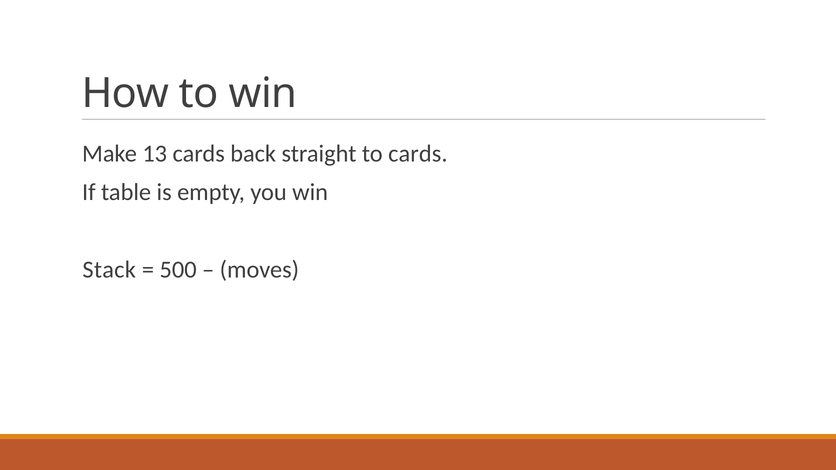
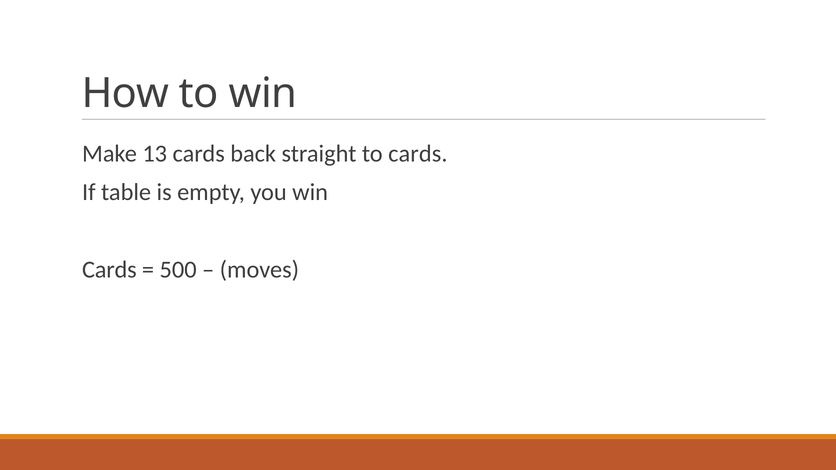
Stack: Stack -> Cards (109, 270)
